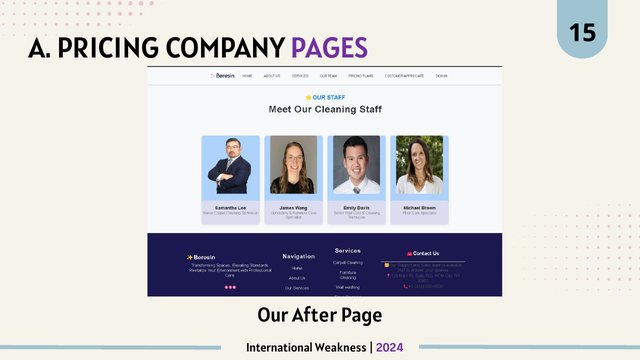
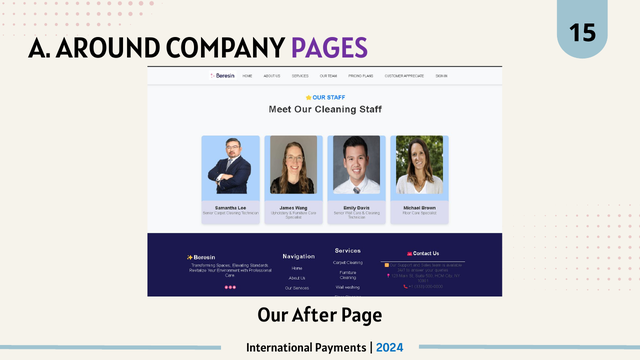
PRICING: PRICING -> AROUND (109, 48)
Weakness: Weakness -> Payments (341, 348)
2024 colour: purple -> blue (390, 348)
